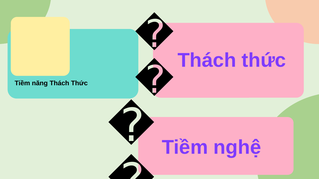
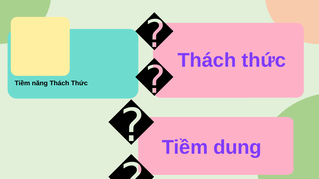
nghệ: nghệ -> dung (237, 148)
